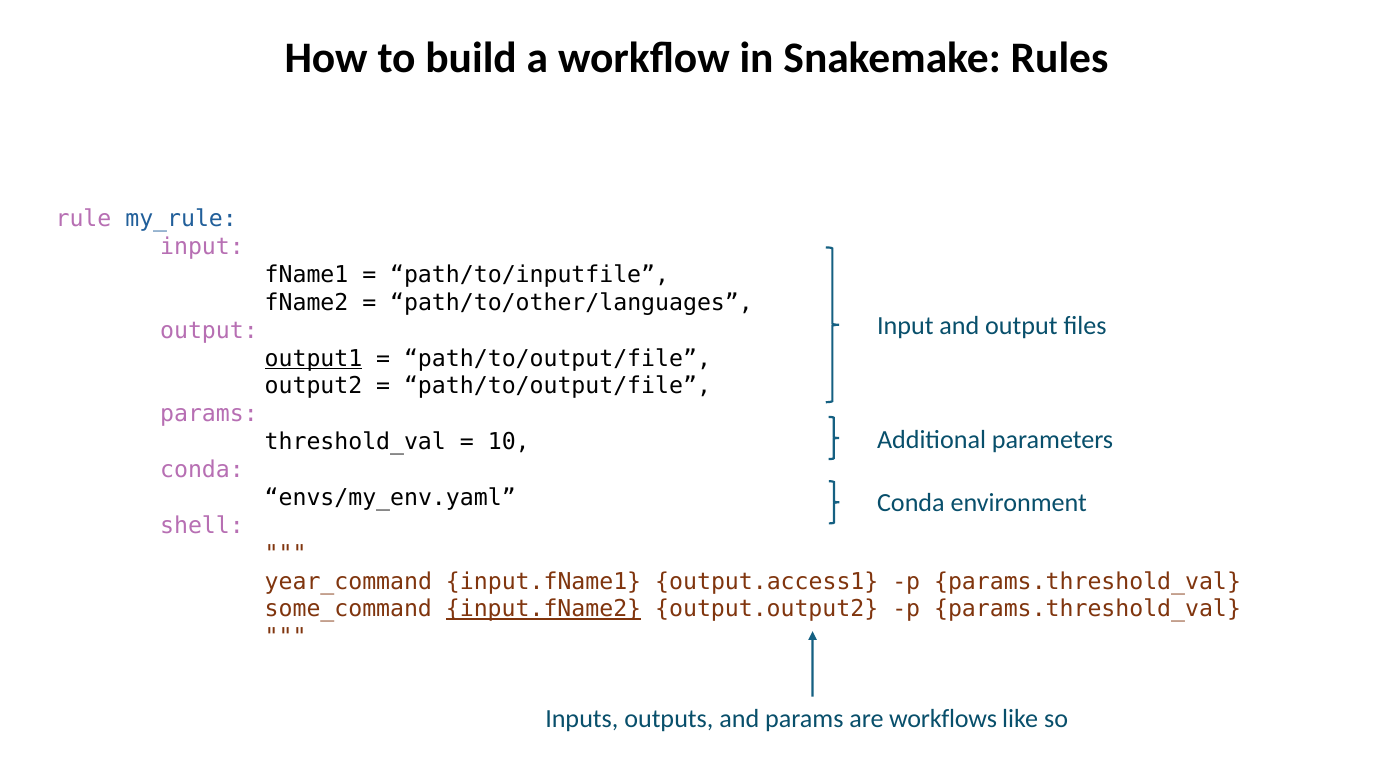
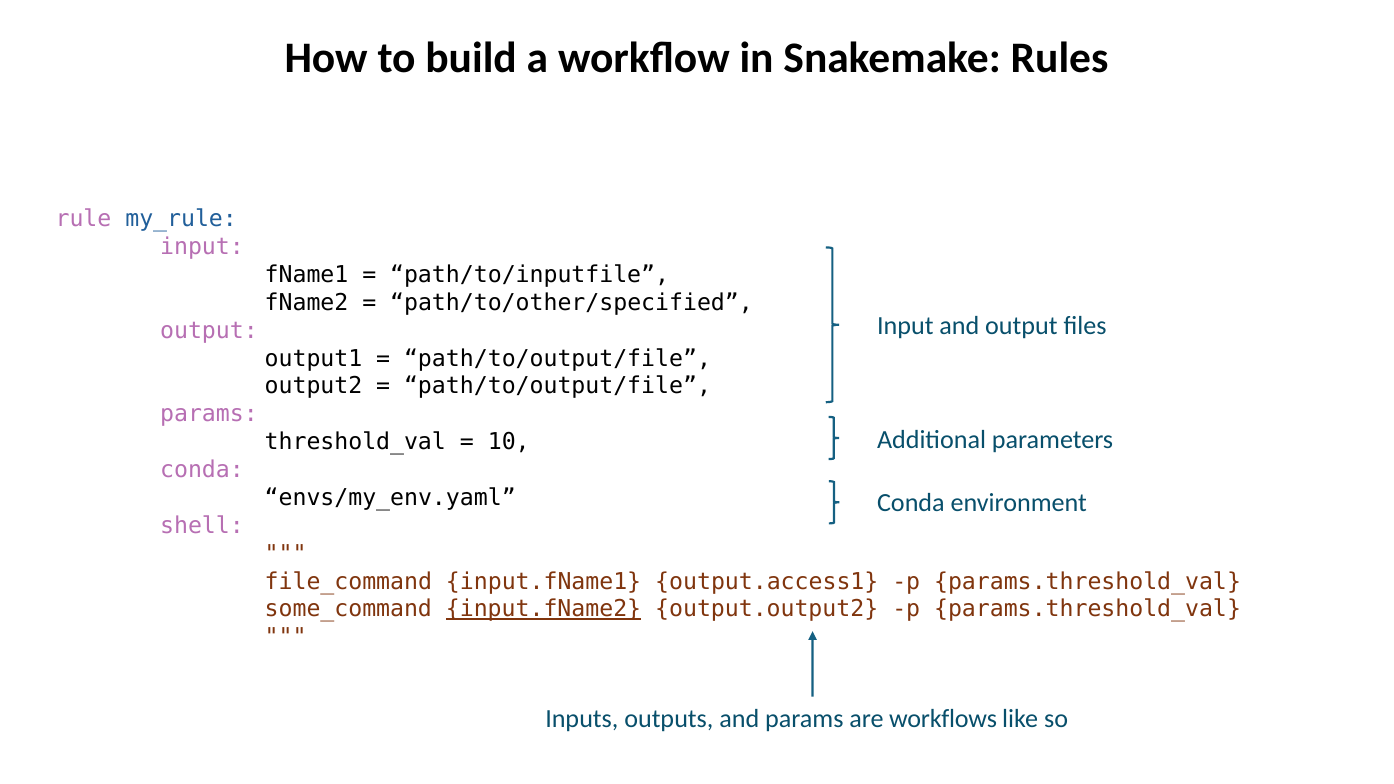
path/to/other/languages: path/to/other/languages -> path/to/other/specified (571, 303)
output1 underline: present -> none (314, 359)
year_command: year_command -> file_command (348, 581)
